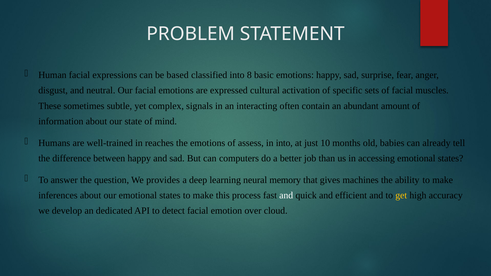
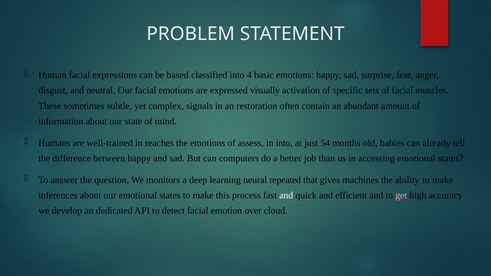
8: 8 -> 4 (249, 75)
cultural: cultural -> visually (265, 90)
interacting: interacting -> restoration (257, 106)
10: 10 -> 54 (325, 143)
provides: provides -> monitors (163, 180)
memory: memory -> repeated (285, 180)
get colour: yellow -> pink (401, 196)
